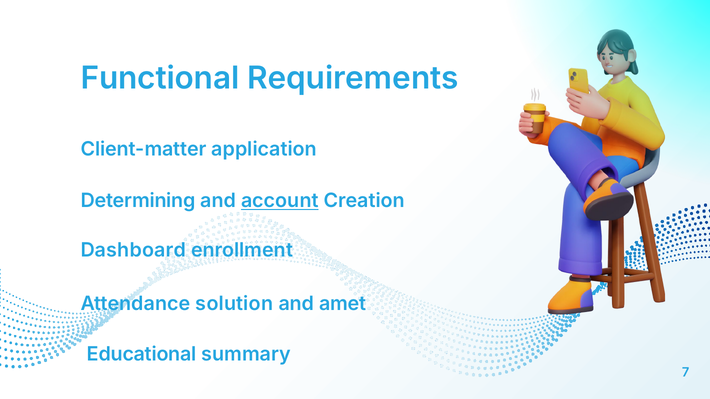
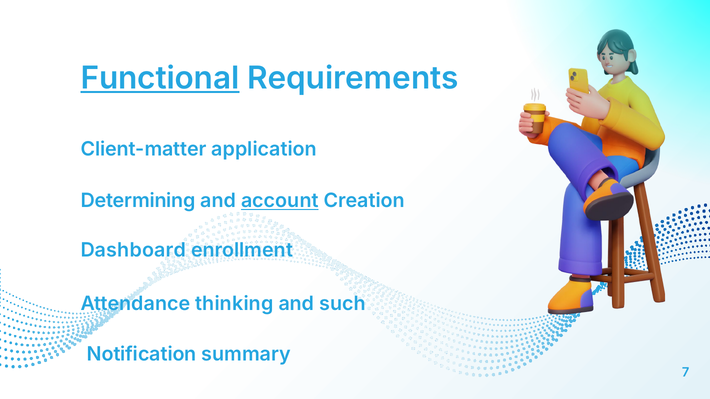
Functional underline: none -> present (160, 78)
solution: solution -> thinking (234, 304)
amet: amet -> such (343, 304)
Educational: Educational -> Notification (142, 355)
